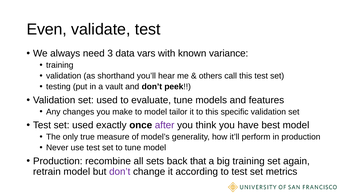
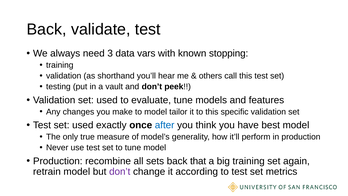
Even: Even -> Back (47, 29)
variance: variance -> stopping (229, 53)
after colour: purple -> blue (165, 125)
